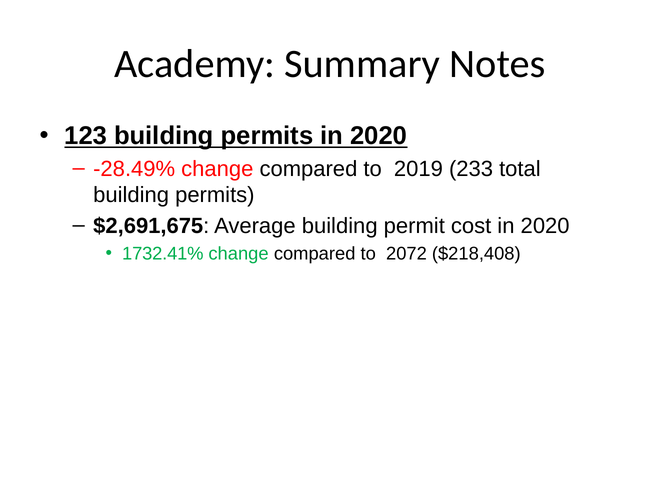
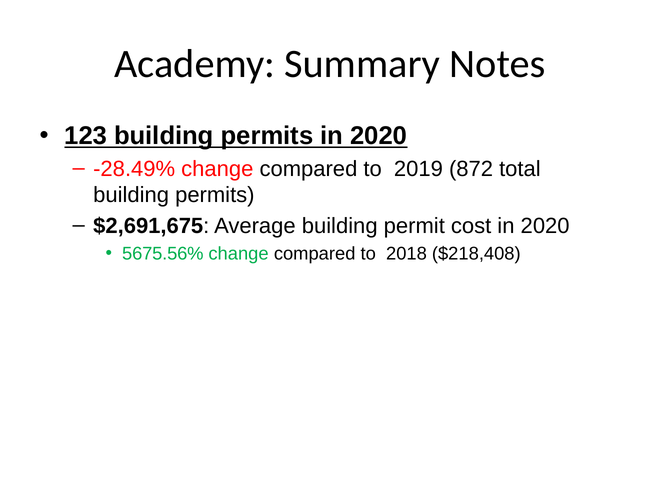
233: 233 -> 872 (471, 169)
1732.41%: 1732.41% -> 5675.56% (163, 254)
2072: 2072 -> 2018 (406, 254)
